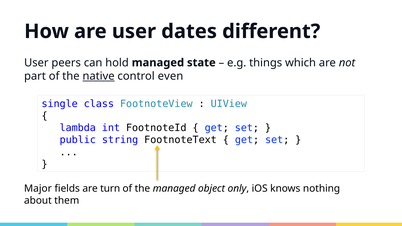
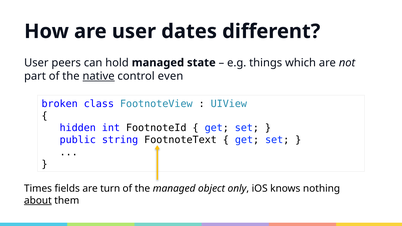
single: single -> broken (60, 104)
lambda: lambda -> hidden (78, 128)
Major: Major -> Times (38, 189)
about underline: none -> present (38, 201)
